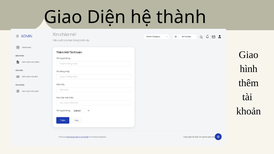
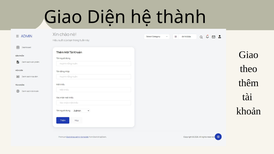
hình: hình -> theo (249, 69)
